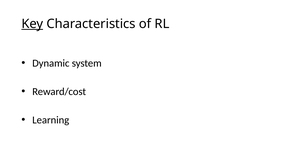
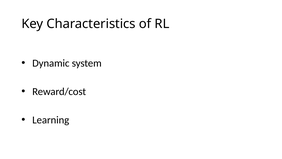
Key underline: present -> none (32, 24)
